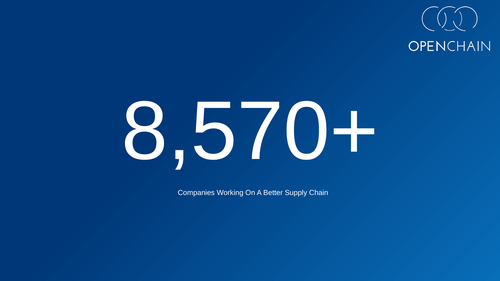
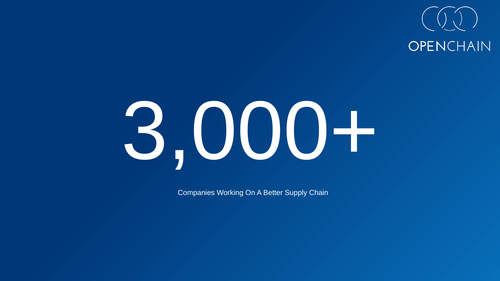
8,570+: 8,570+ -> 3,000+ (250, 132)
